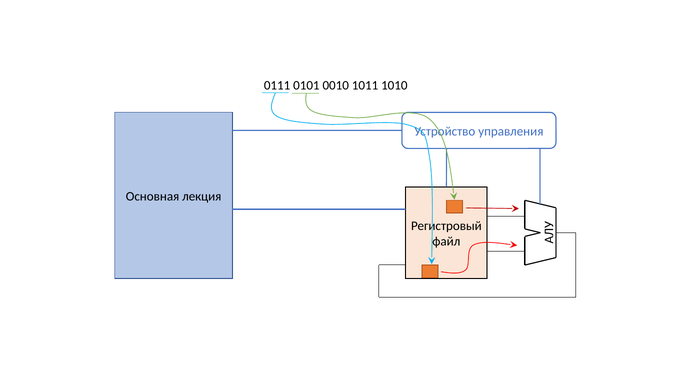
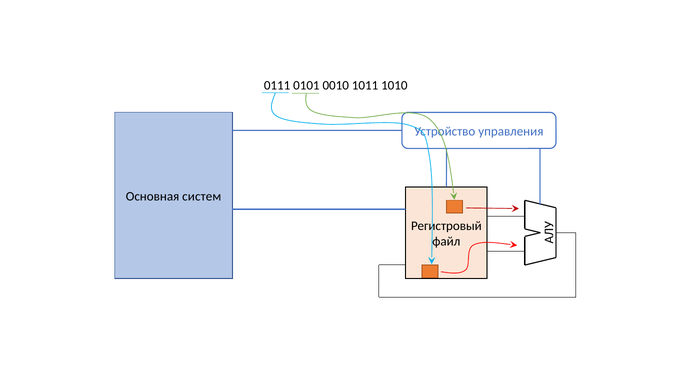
лекция: лекция -> систем (202, 196)
